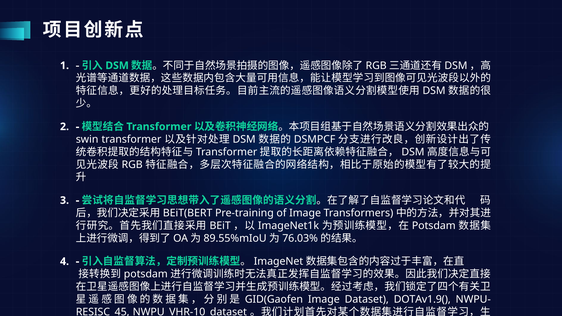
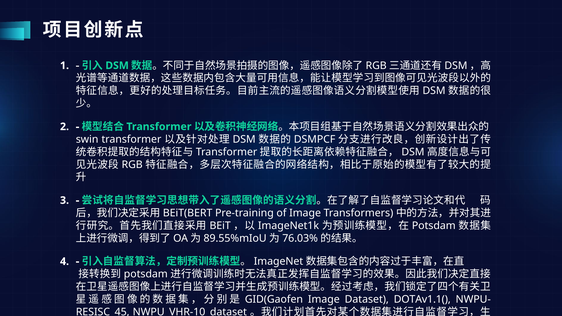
DOTAv1.9(: DOTAv1.9( -> DOTAv1.1( (422, 299)
